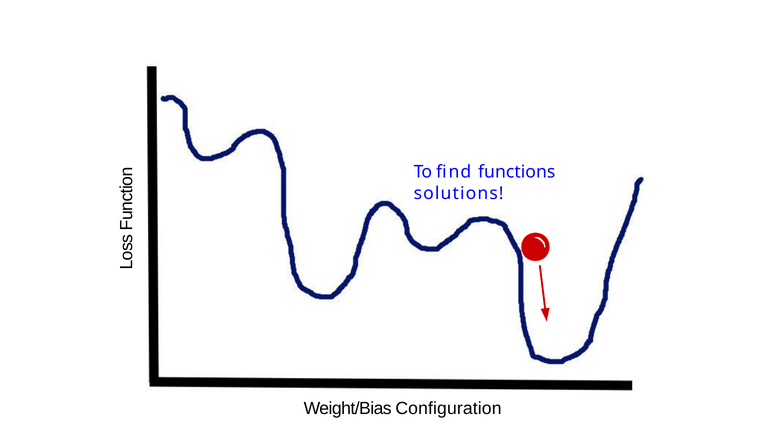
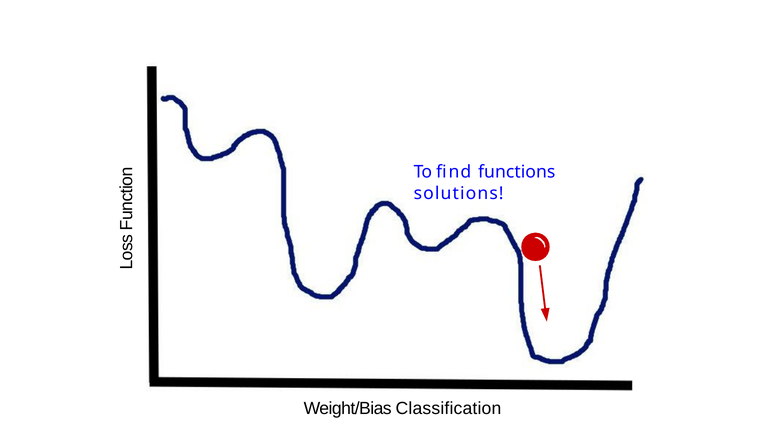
Configuration: Configuration -> Classification (448, 409)
